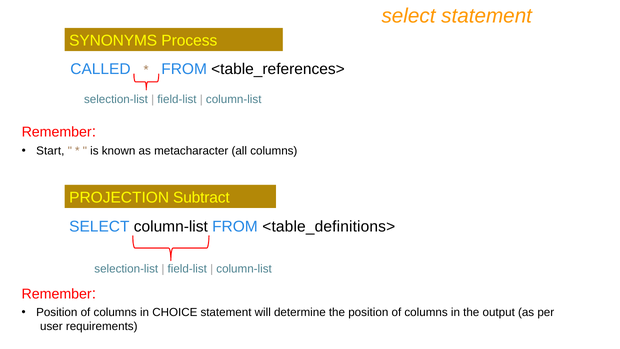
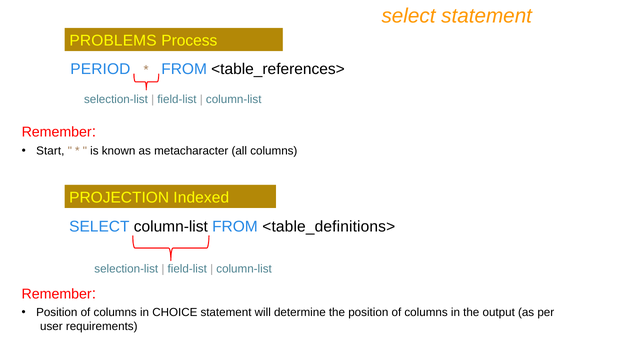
SYNONYMS: SYNONYMS -> PROBLEMS (113, 41)
CALLED: CALLED -> PERIOD (100, 69)
Subtract: Subtract -> Indexed (201, 197)
